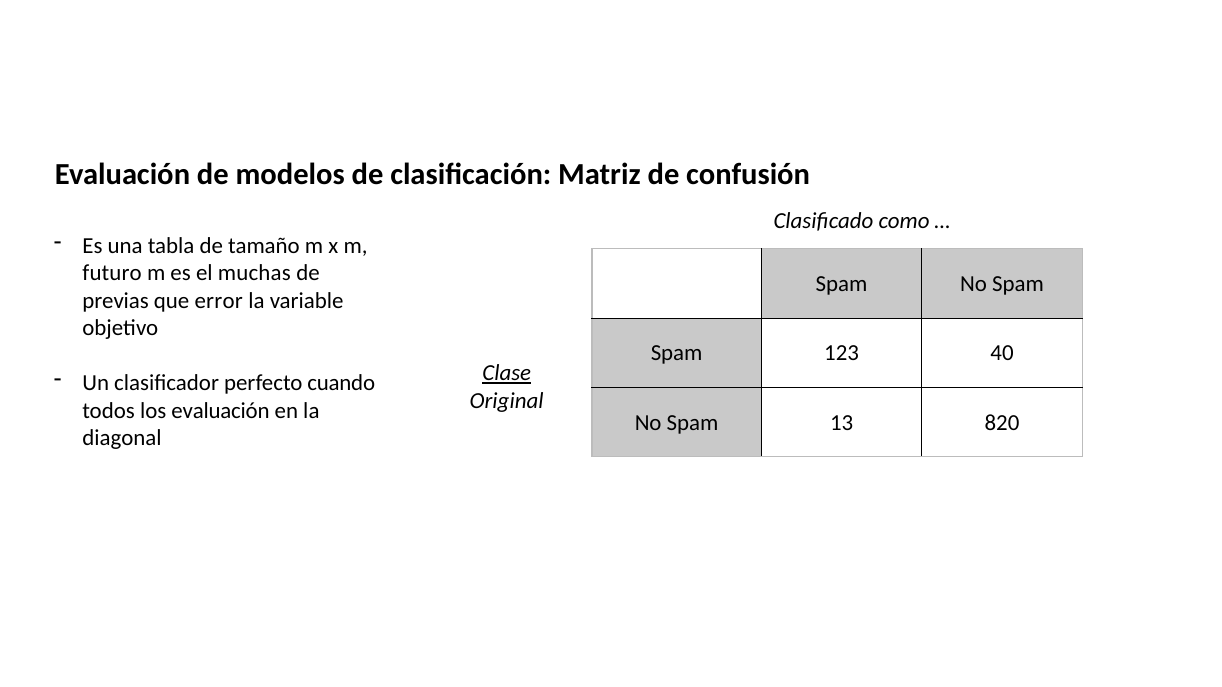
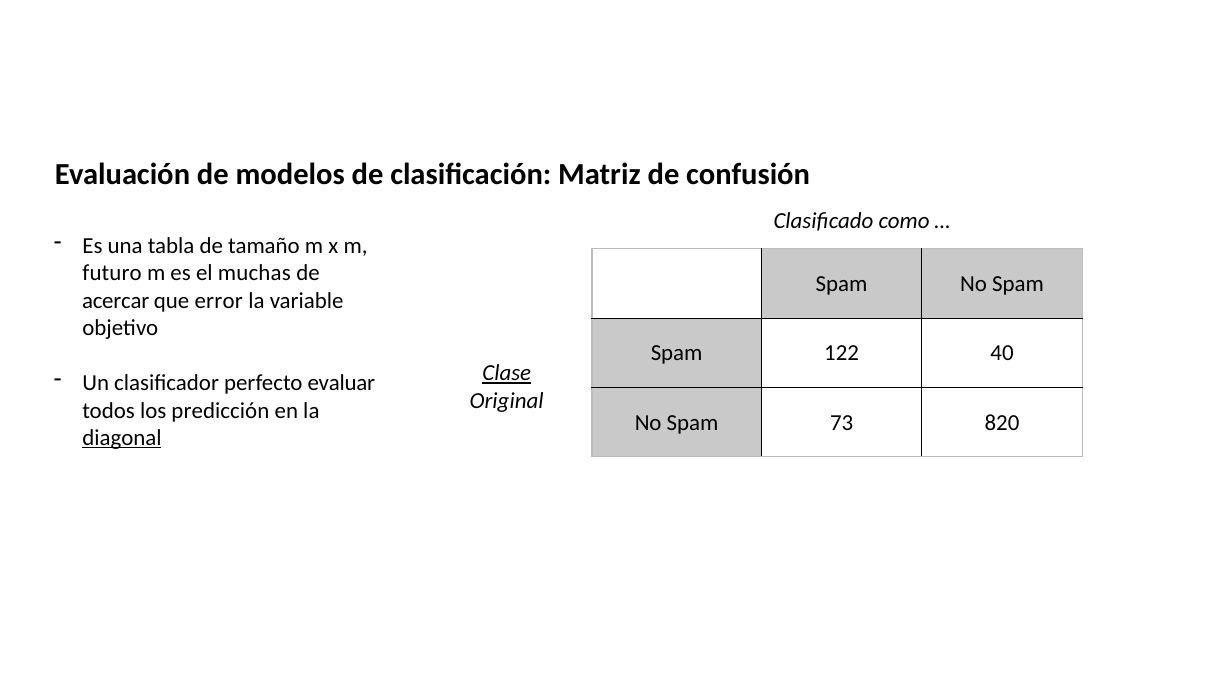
previas: previas -> acercar (116, 301)
123: 123 -> 122 (842, 353)
cuando: cuando -> evaluar (341, 383)
los evaluación: evaluación -> predicción (220, 411)
13: 13 -> 73 (842, 423)
diagonal underline: none -> present (122, 438)
